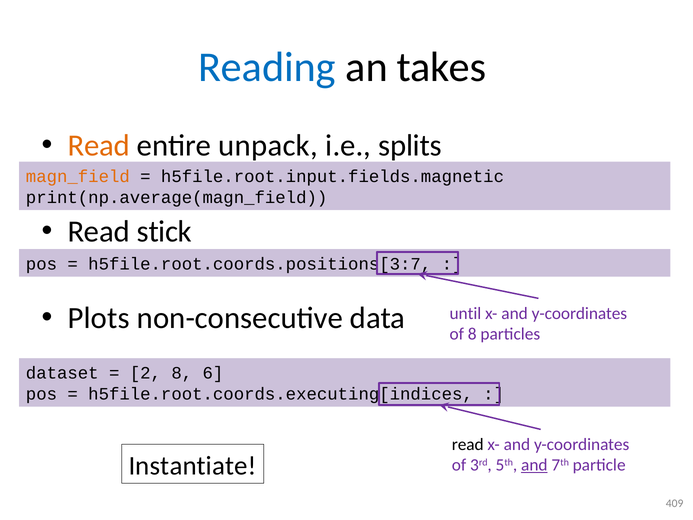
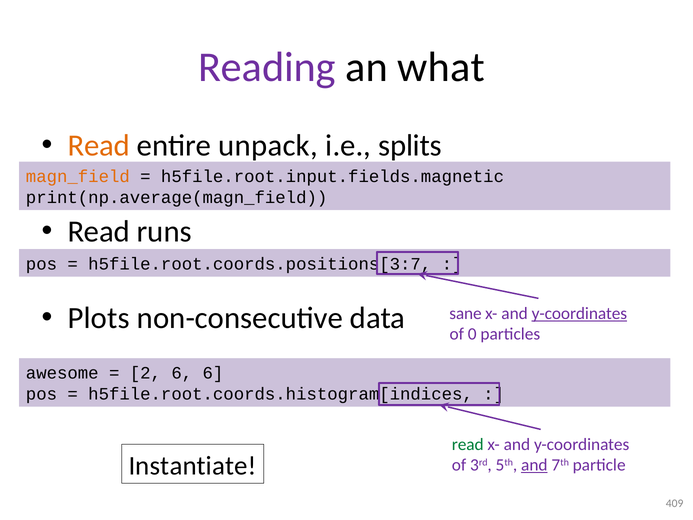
Reading colour: blue -> purple (267, 67)
takes: takes -> what (441, 67)
stick: stick -> runs (164, 232)
until: until -> sane (465, 313)
y-coordinates underline: none -> present (579, 313)
of 8: 8 -> 0 (472, 334)
dataset: dataset -> awesome (62, 373)
2 8: 8 -> 6 (182, 373)
h5file.root.coords.executing[indices: h5file.root.coords.executing[indices -> h5file.root.coords.histogram[indices (281, 394)
read colour: black -> green (468, 444)
